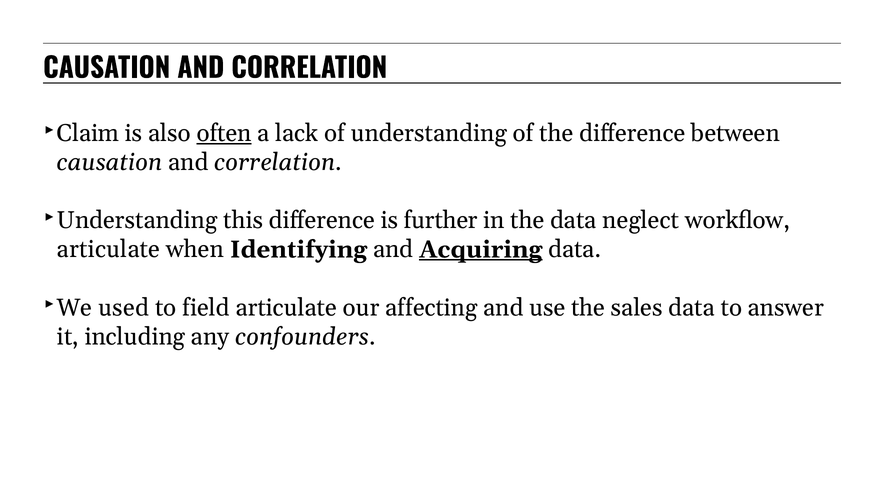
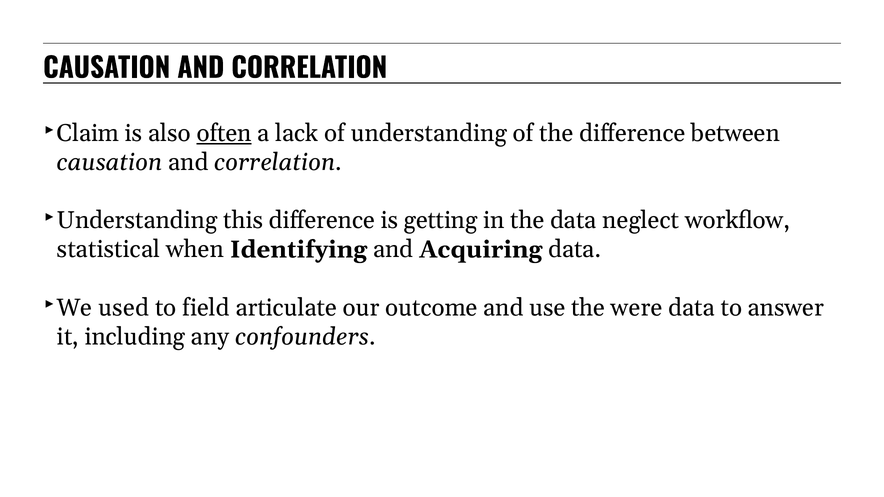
further: further -> getting (441, 220)
articulate: articulate -> statistical (109, 249)
Acquiring underline: present -> none (481, 249)
affecting: affecting -> outcome (431, 307)
sales: sales -> were (637, 307)
